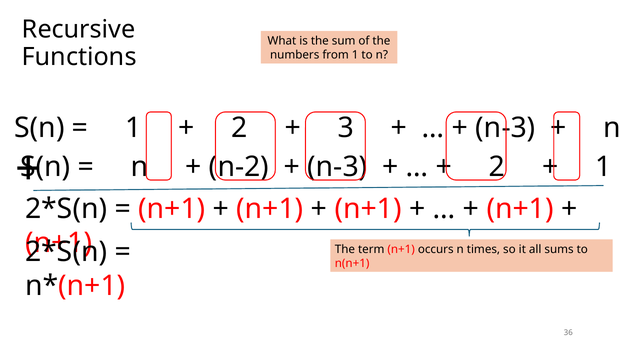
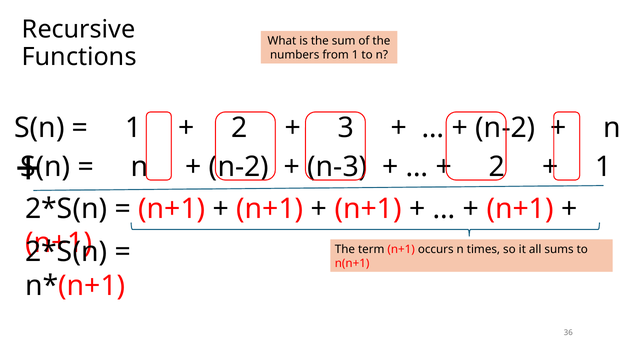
n-3: n-3 -> n-2 (505, 128)
